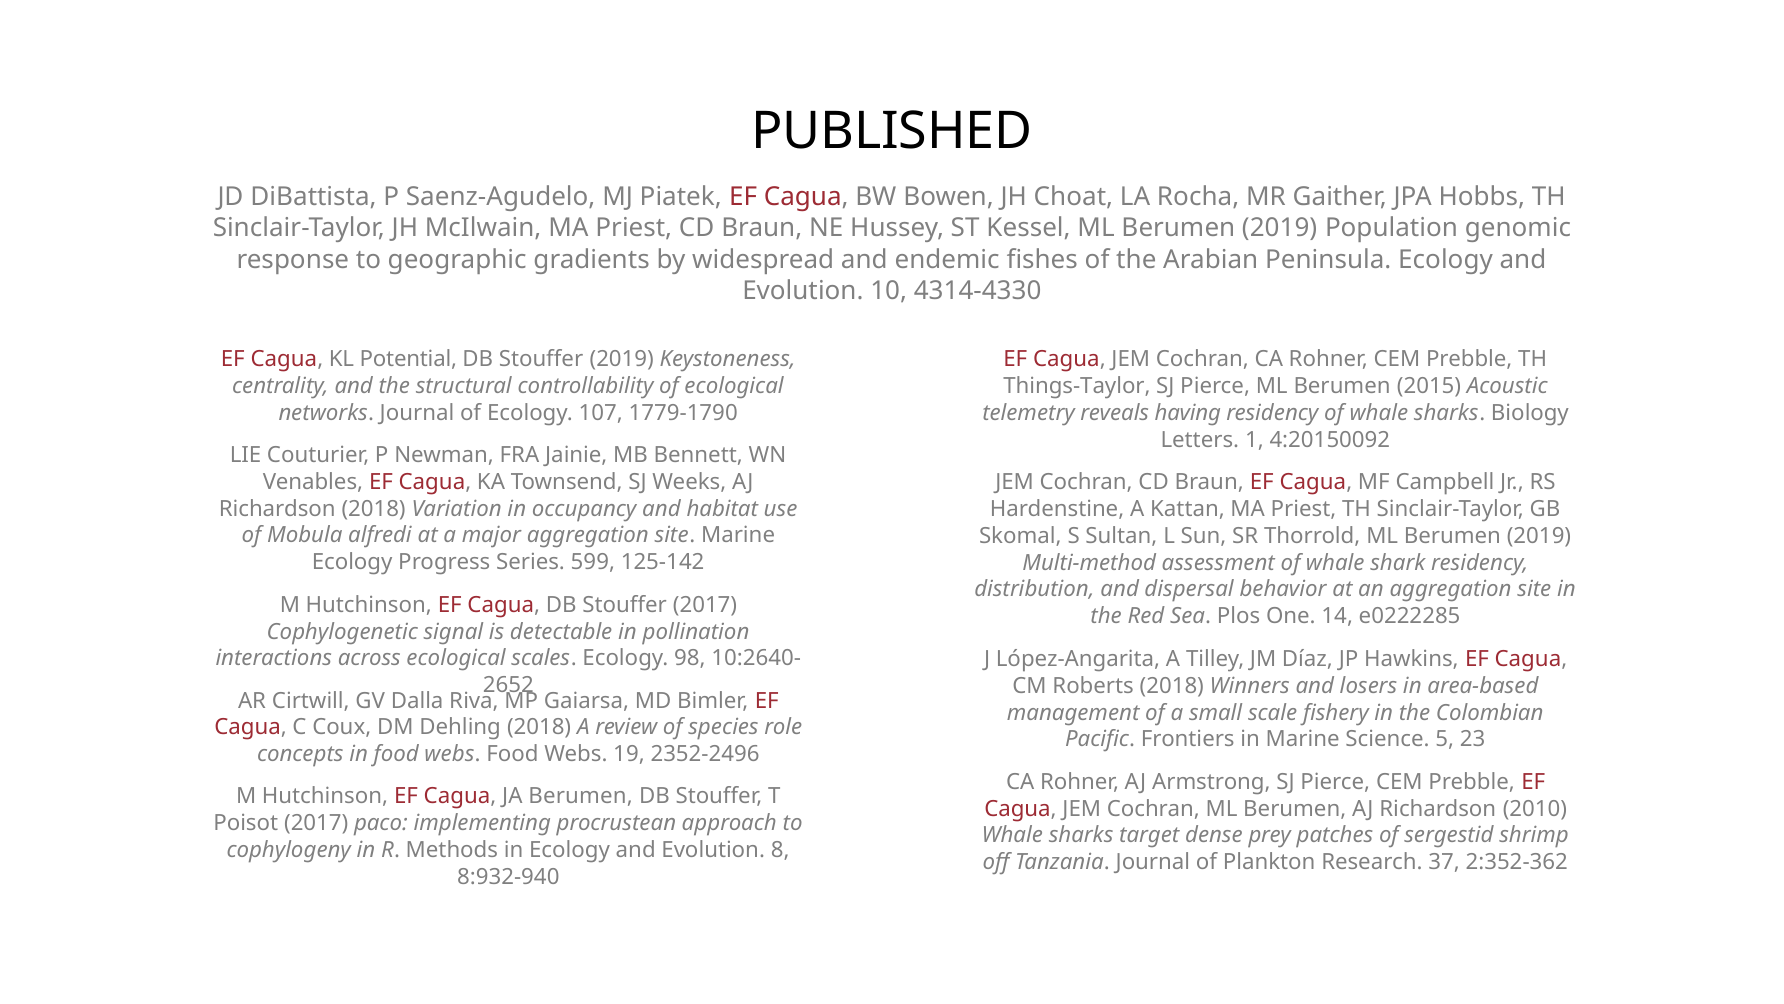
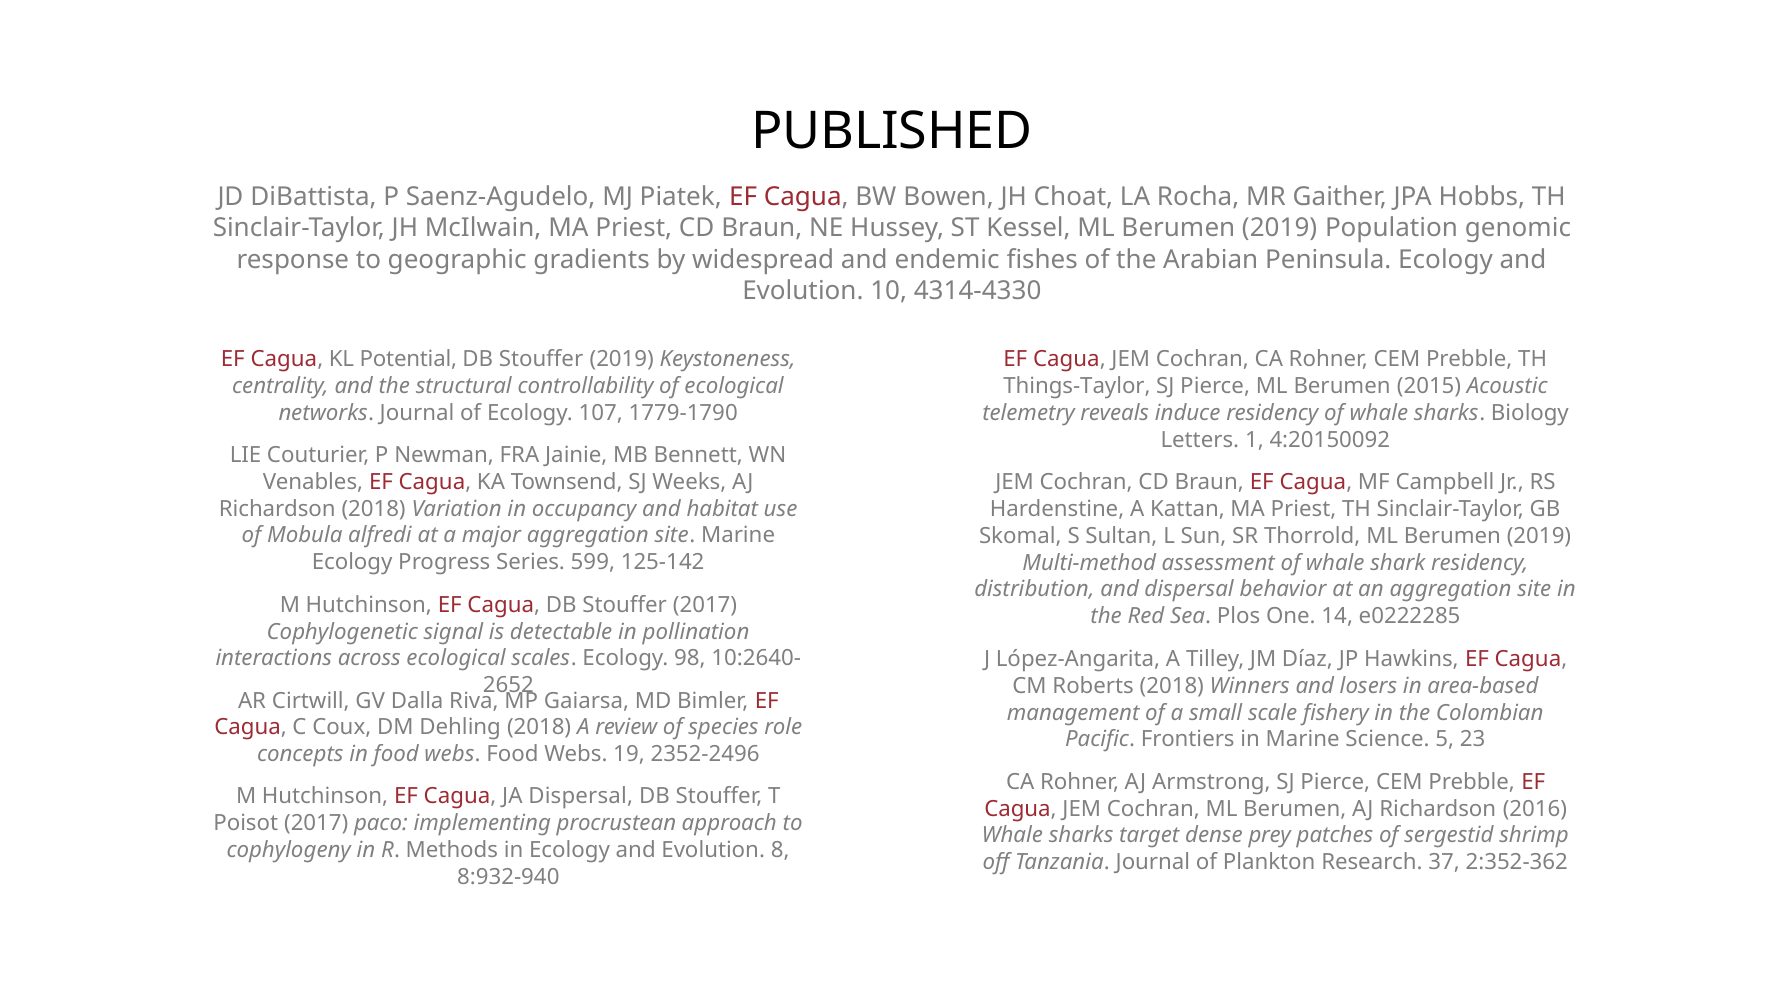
having: having -> induce (1188, 413)
JA Berumen: Berumen -> Dispersal (581, 796)
2010: 2010 -> 2016 (1535, 808)
